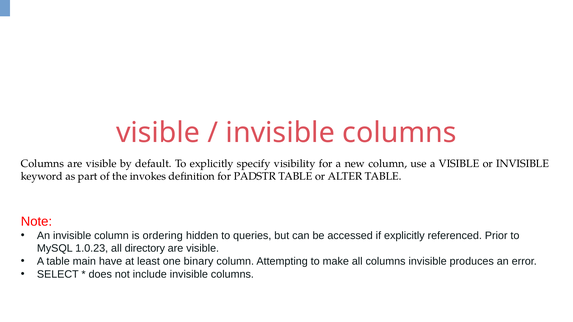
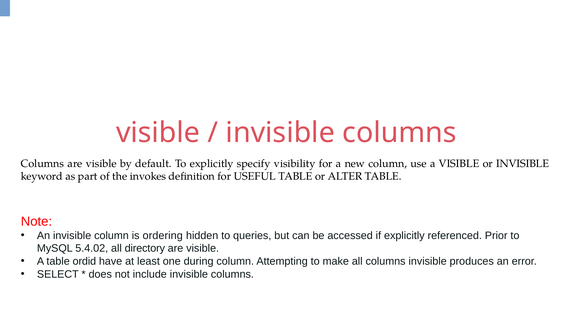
PADSTR: PADSTR -> USEFUL (255, 177)
1.0.23: 1.0.23 -> 5.4.02 (92, 249)
main: main -> ordid (84, 262)
binary: binary -> during (199, 262)
